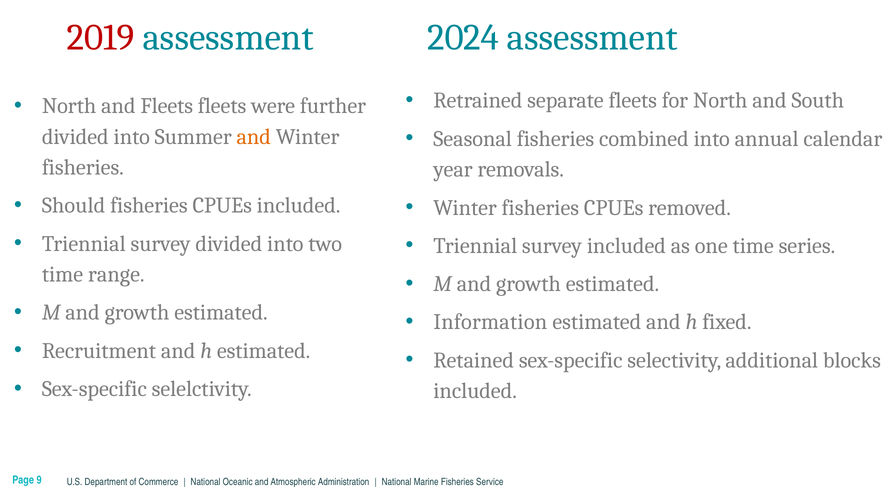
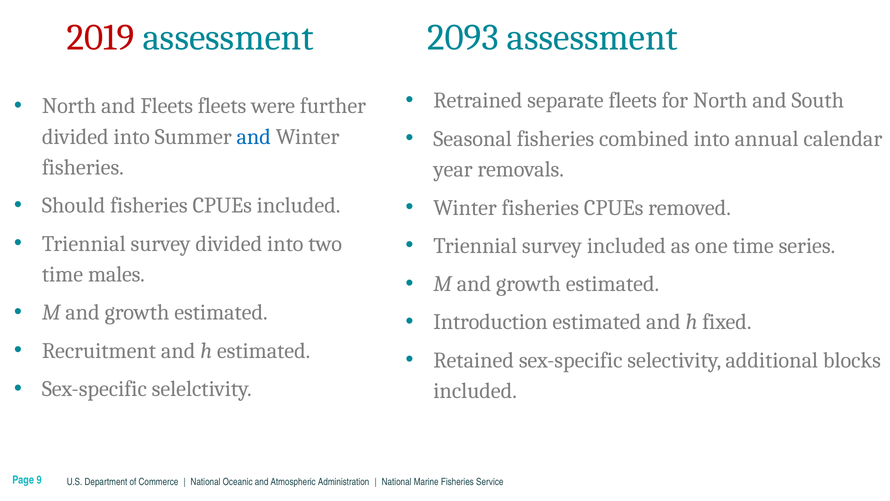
2024: 2024 -> 2093 (463, 38)
and colour: orange -> blue (254, 137)
range: range -> males (116, 274)
Information: Information -> Introduction (491, 322)
